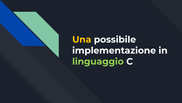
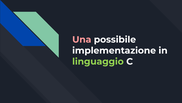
Una colour: yellow -> pink (82, 39)
